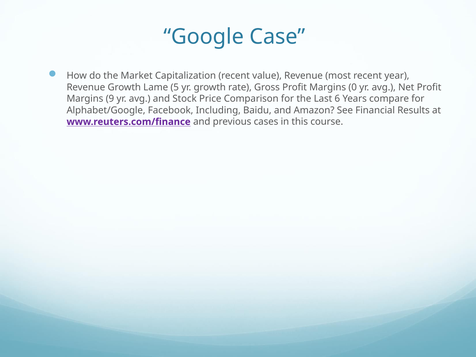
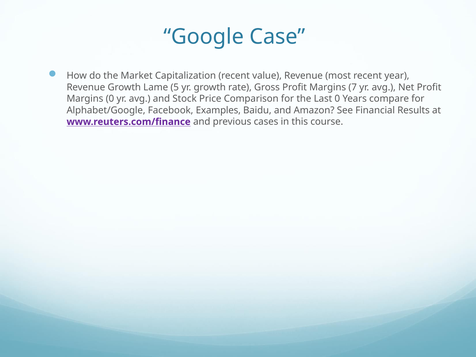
0: 0 -> 7 (353, 87)
Margins 9: 9 -> 0 (110, 99)
Last 6: 6 -> 0 (337, 99)
Including: Including -> Examples (218, 110)
